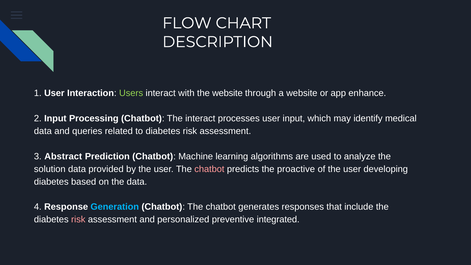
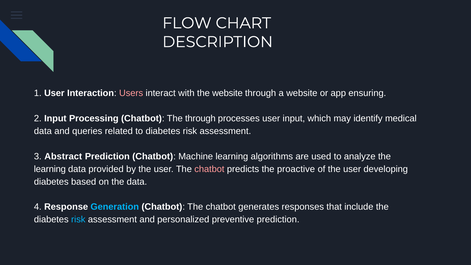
Users colour: light green -> pink (131, 93)
enhance: enhance -> ensuring (367, 93)
The interact: interact -> through (200, 118)
solution: solution -> learning (50, 169)
risk colour: pink -> light blue (78, 219)
preventive integrated: integrated -> prediction (278, 219)
